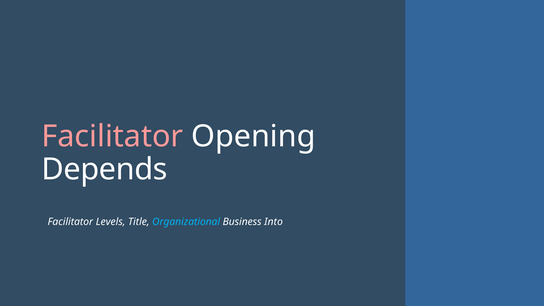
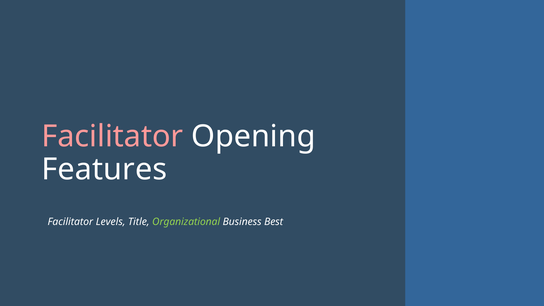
Depends: Depends -> Features (104, 169)
Organizational colour: light blue -> light green (186, 222)
Into: Into -> Best (274, 222)
